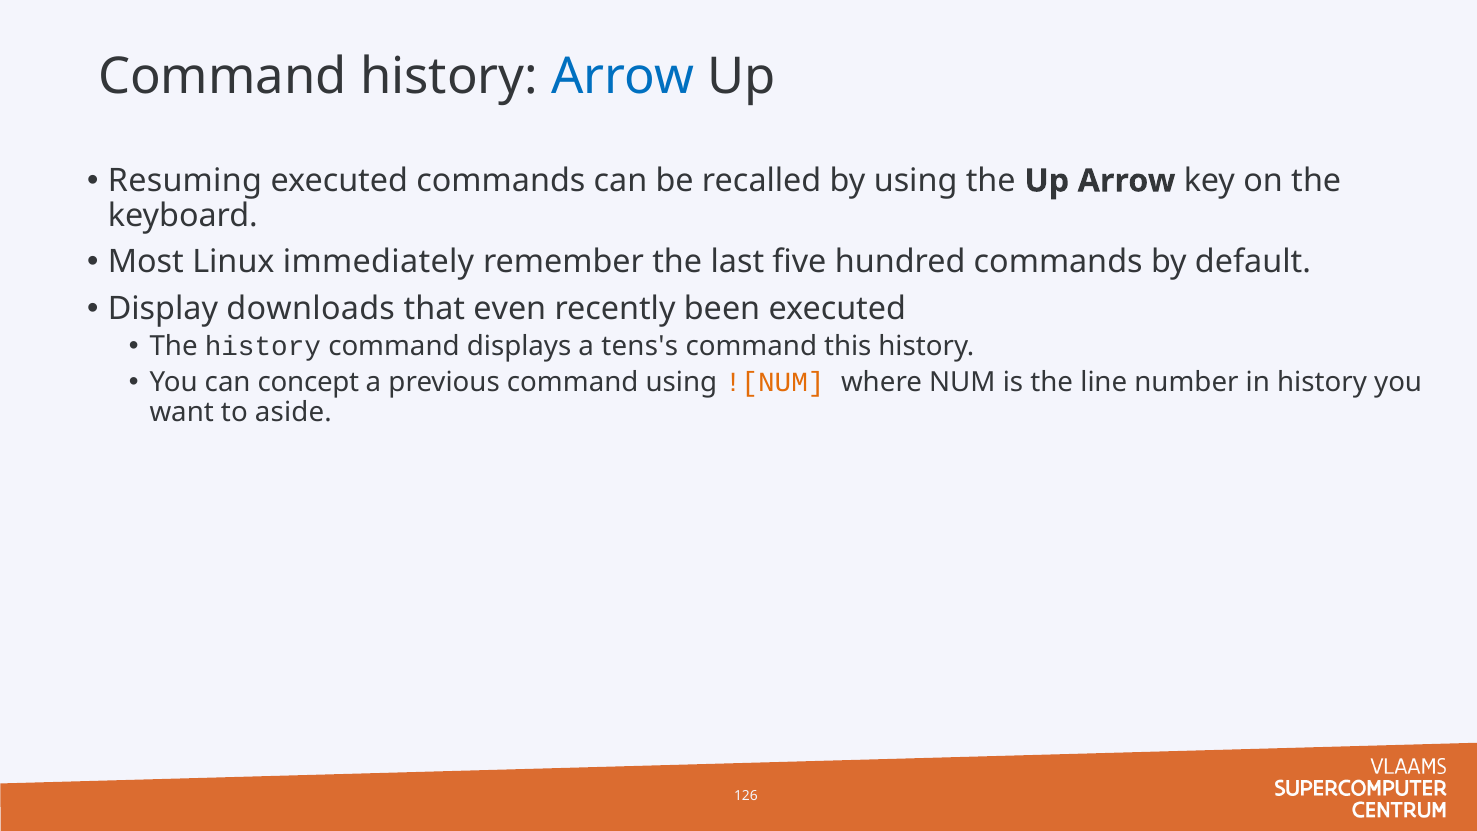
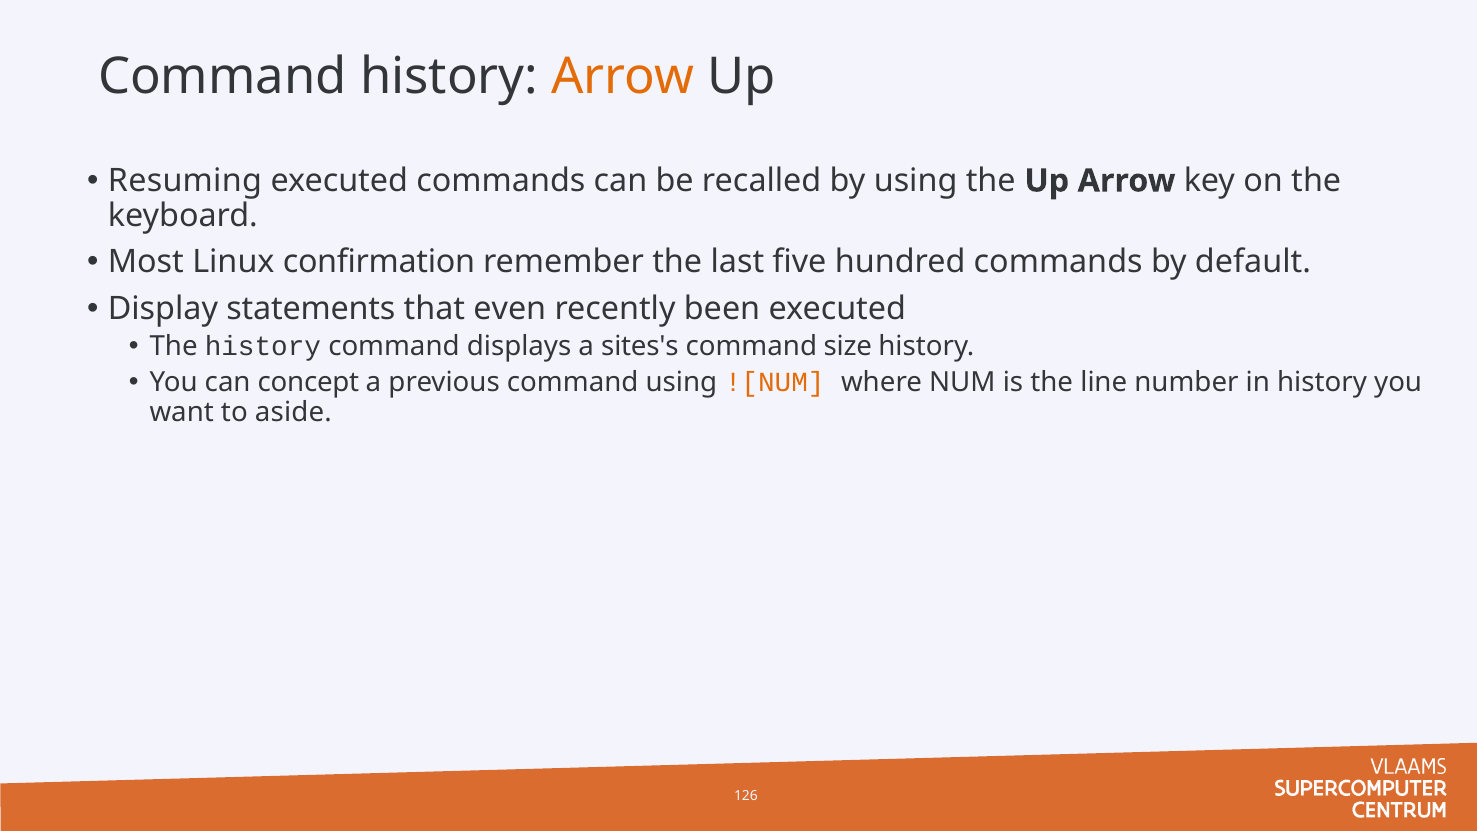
Arrow colour: blue -> orange (623, 77)
immediately: immediately -> confirmation (379, 262)
downloads: downloads -> statements (311, 309)
tens's: tens's -> sites's (640, 347)
this: this -> size (848, 347)
